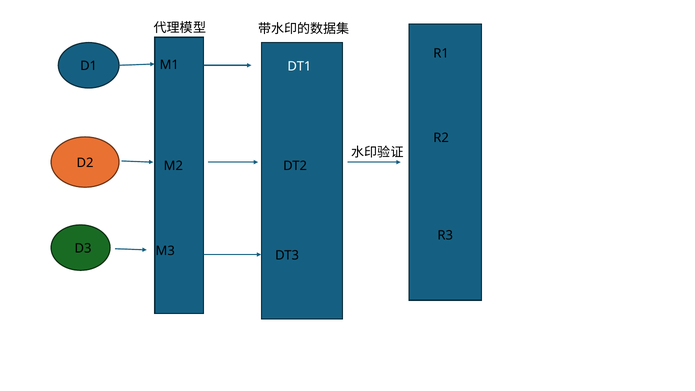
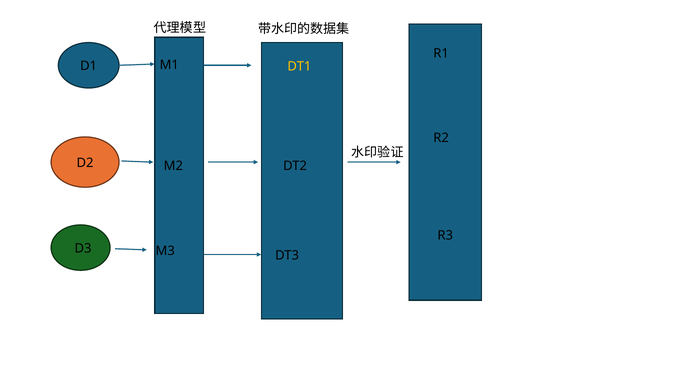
DT1 colour: white -> yellow (299, 67)
